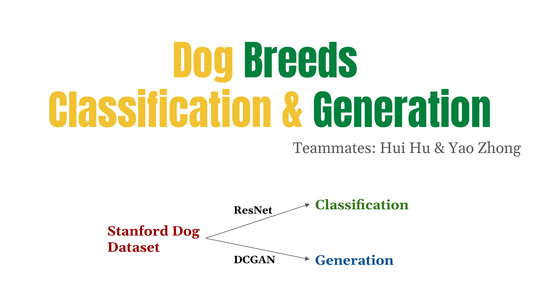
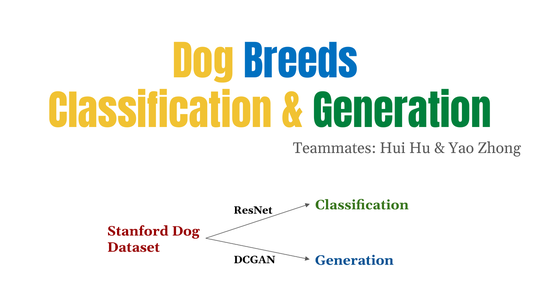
Breeds colour: green -> blue (301, 64)
